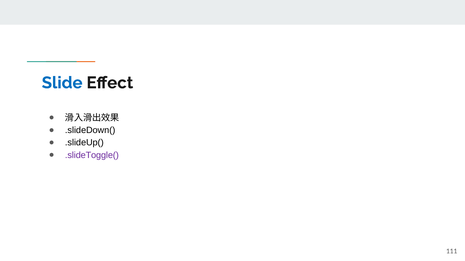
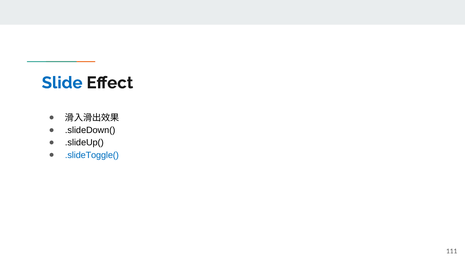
.slideToggle( colour: purple -> blue (92, 155)
